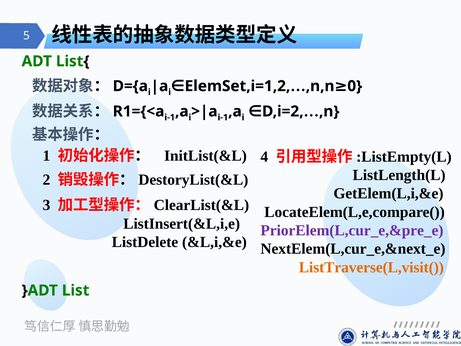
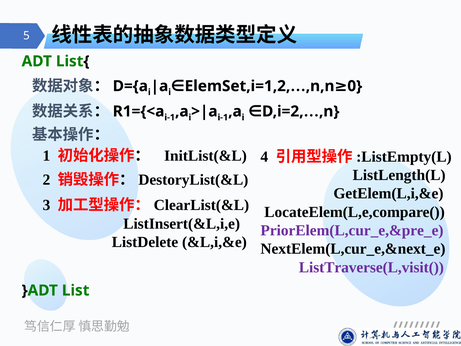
ListTraverse(L,visit( colour: orange -> purple (371, 267)
